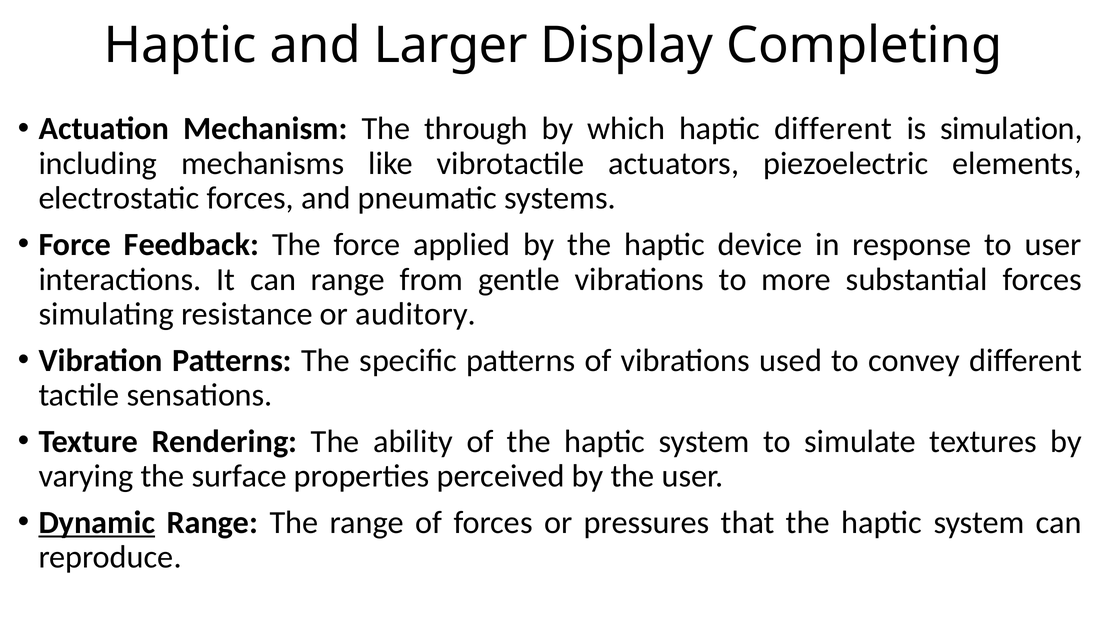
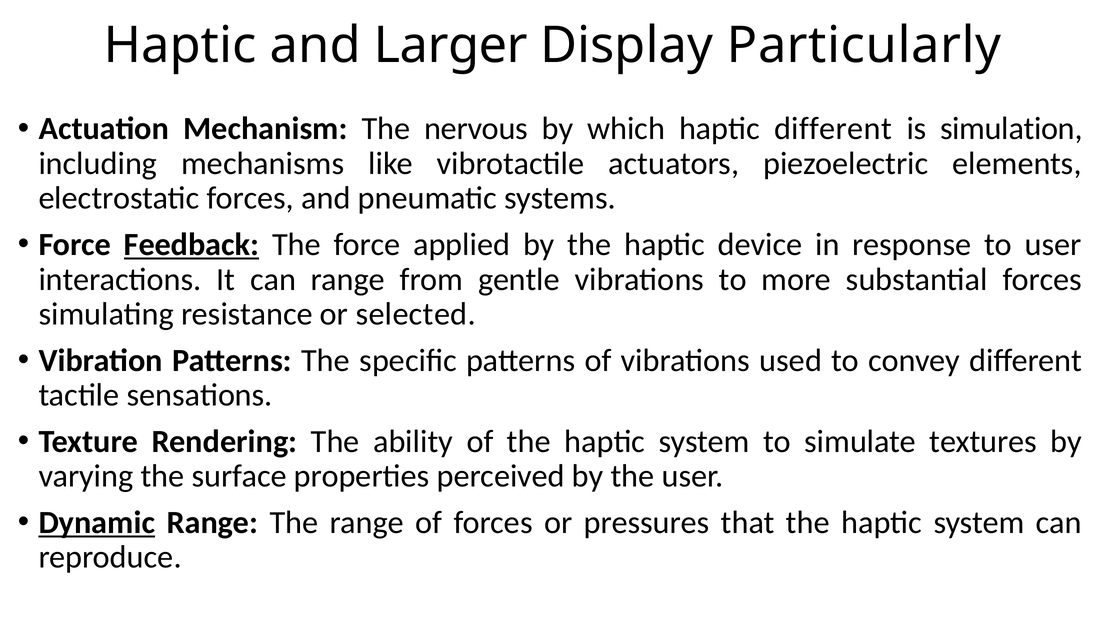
Completing: Completing -> Particularly (864, 45)
through: through -> nervous (476, 129)
Feedback underline: none -> present (191, 245)
auditory: auditory -> selected (416, 314)
